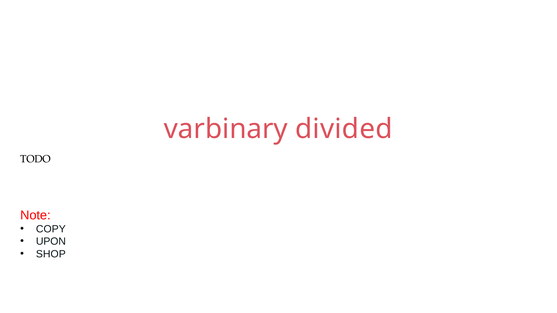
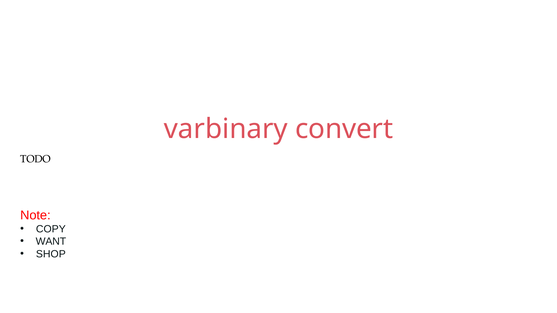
divided: divided -> convert (344, 129)
UPON: UPON -> WANT (51, 242)
